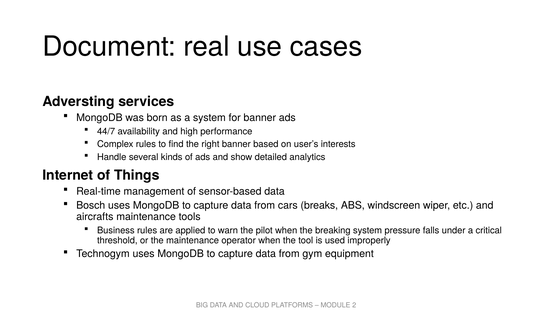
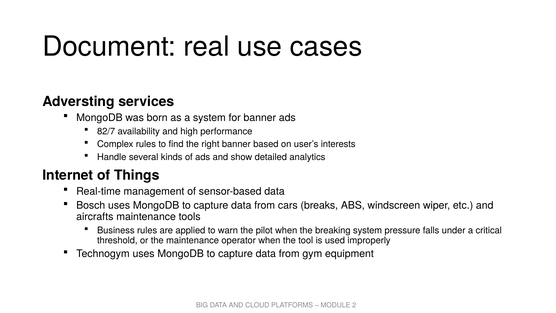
44/7: 44/7 -> 82/7 (106, 131)
